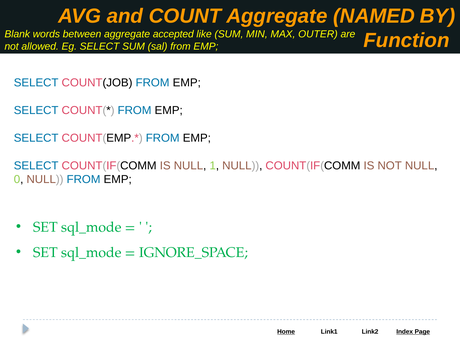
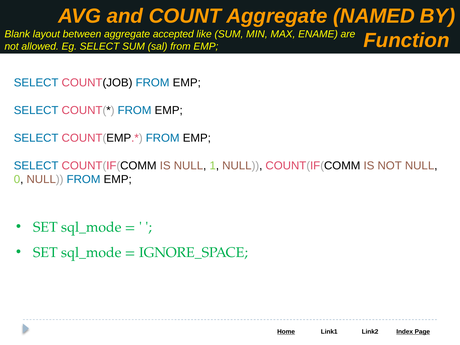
words: words -> layout (46, 34)
OUTER: OUTER -> ENAME (318, 34)
